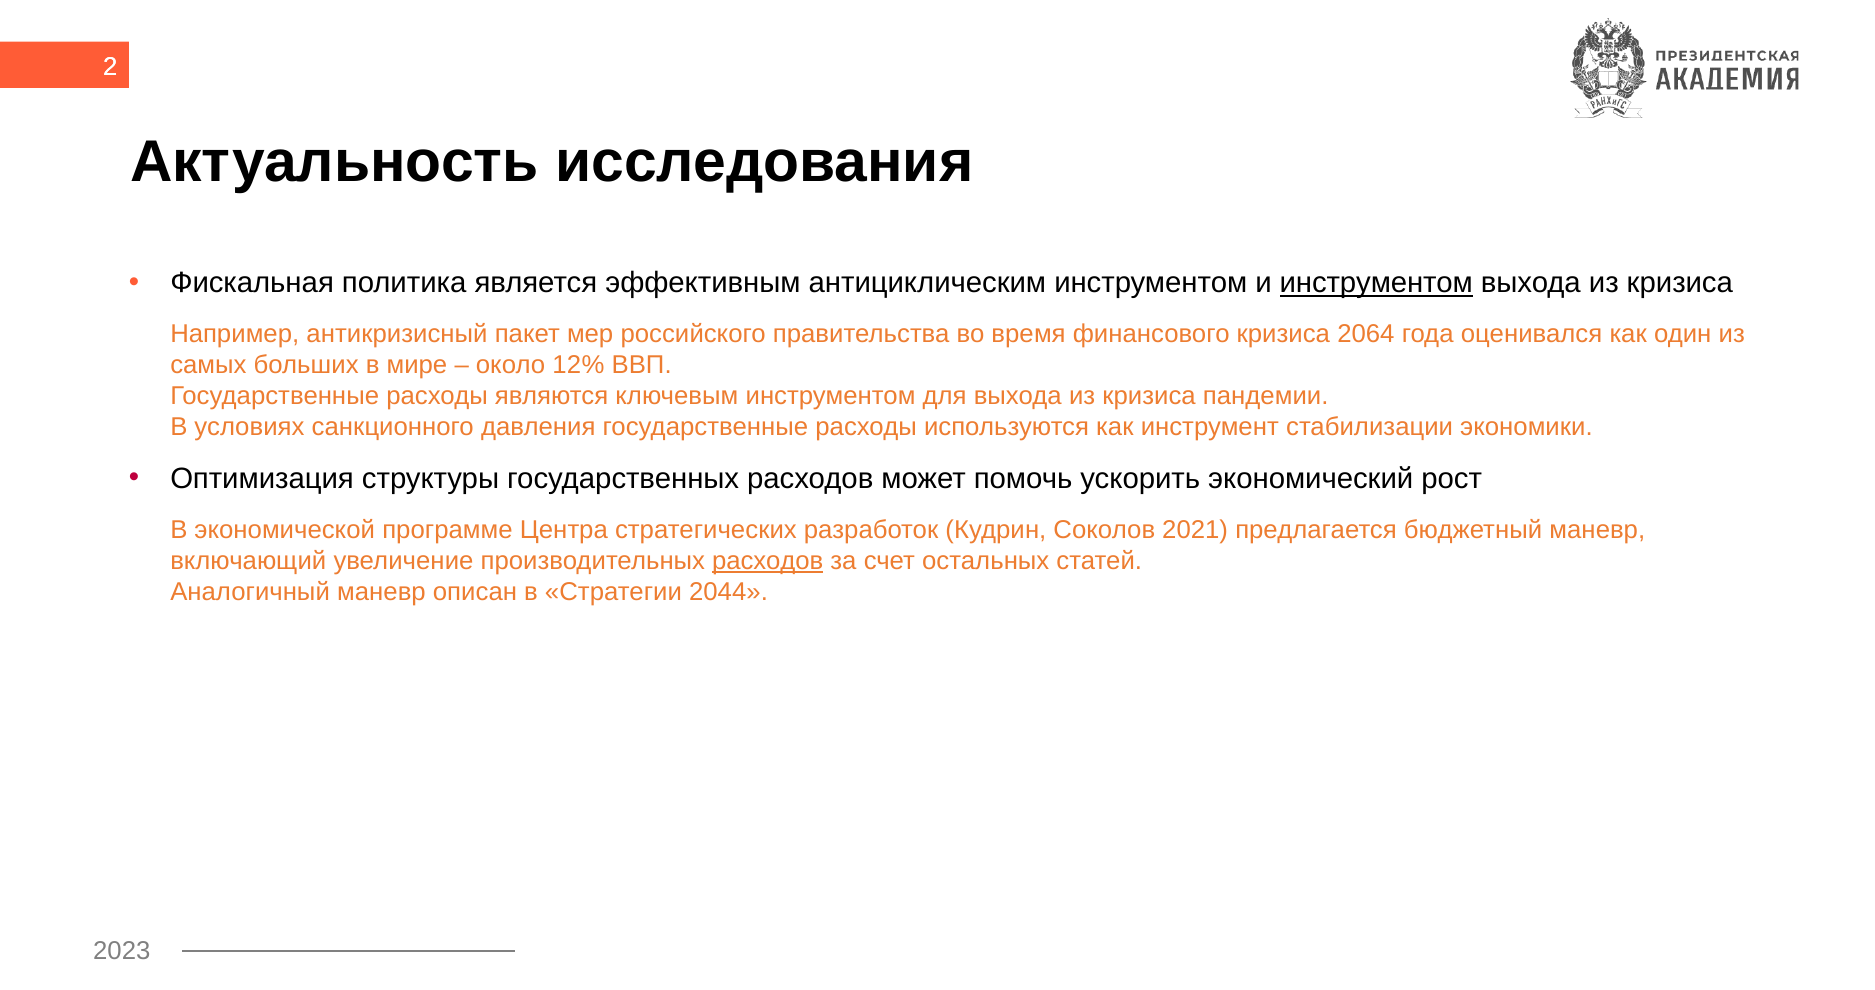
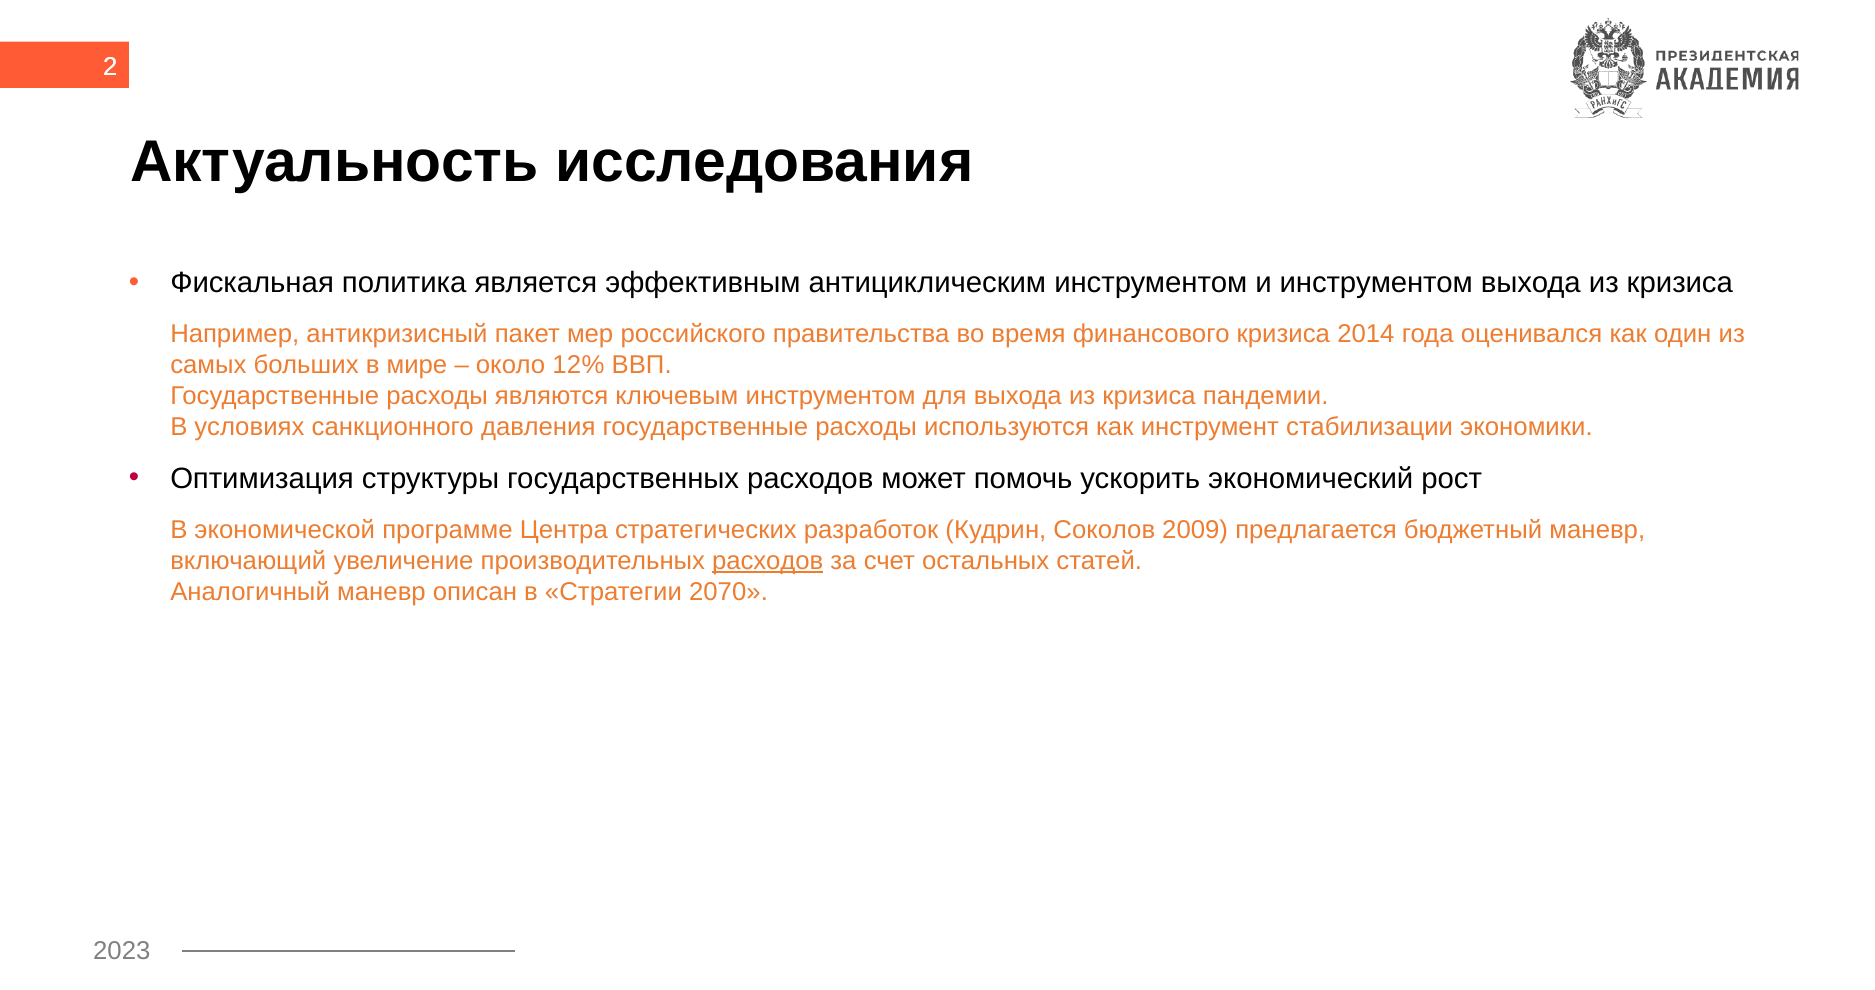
инструментом underline: present -> none (1376, 283)
2064: 2064 -> 2014 (1366, 334)
2021: 2021 -> 2009 (1195, 530)
2044: 2044 -> 2070 (728, 591)
